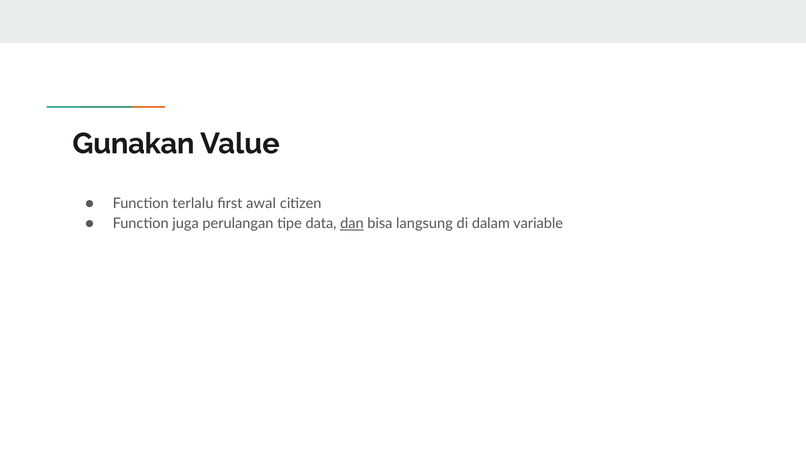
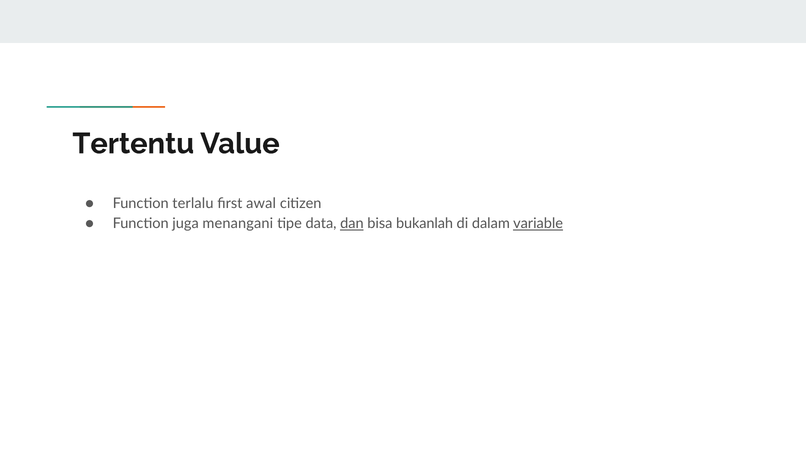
Gunakan: Gunakan -> Tertentu (133, 144)
perulangan: perulangan -> menangani (238, 224)
langsung: langsung -> bukanlah (425, 224)
variable underline: none -> present (538, 224)
